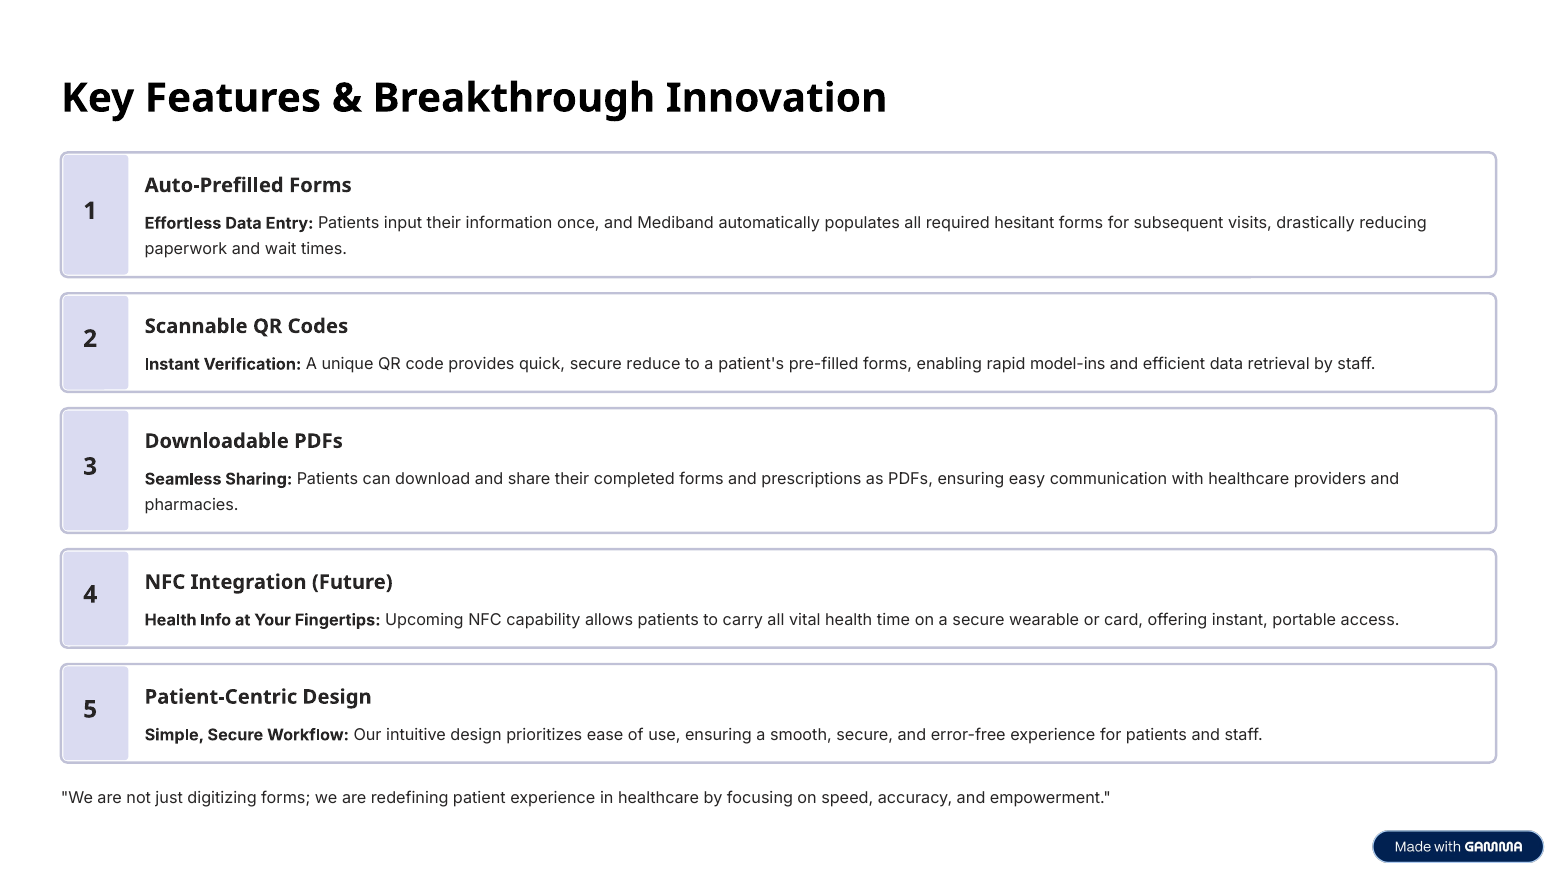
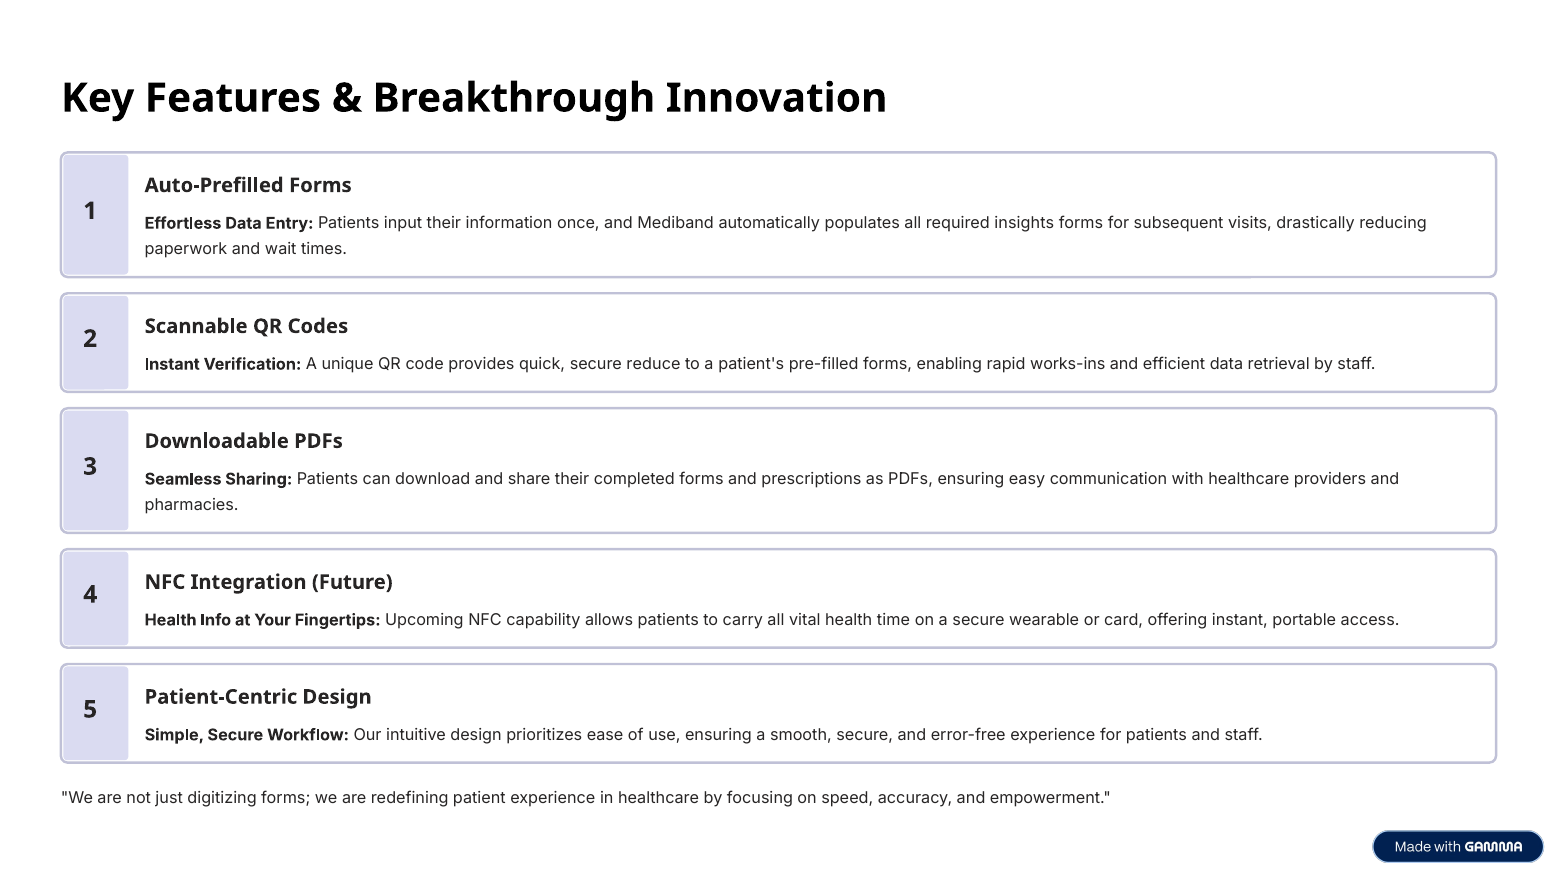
hesitant: hesitant -> insights (1024, 223)
model-ins: model-ins -> works-ins (1068, 364)
